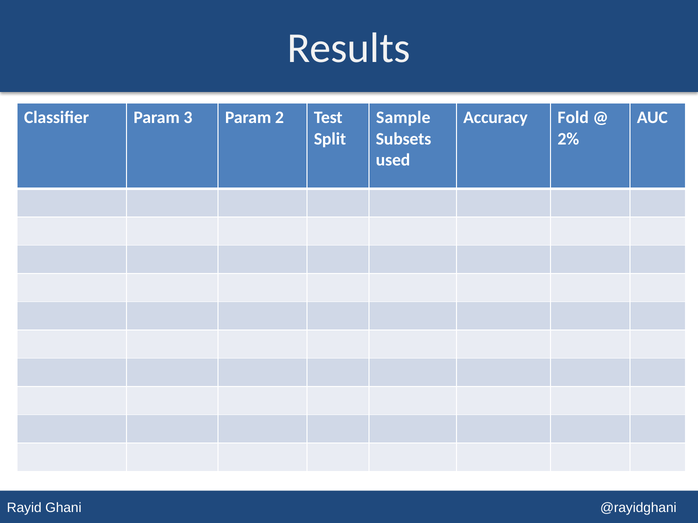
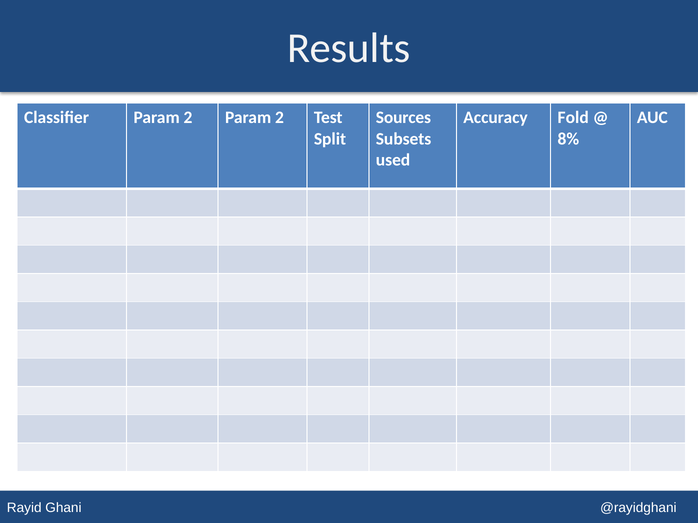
Classifier Param 3: 3 -> 2 (188, 118)
Sample: Sample -> Sources (403, 118)
2%: 2% -> 8% (568, 139)
